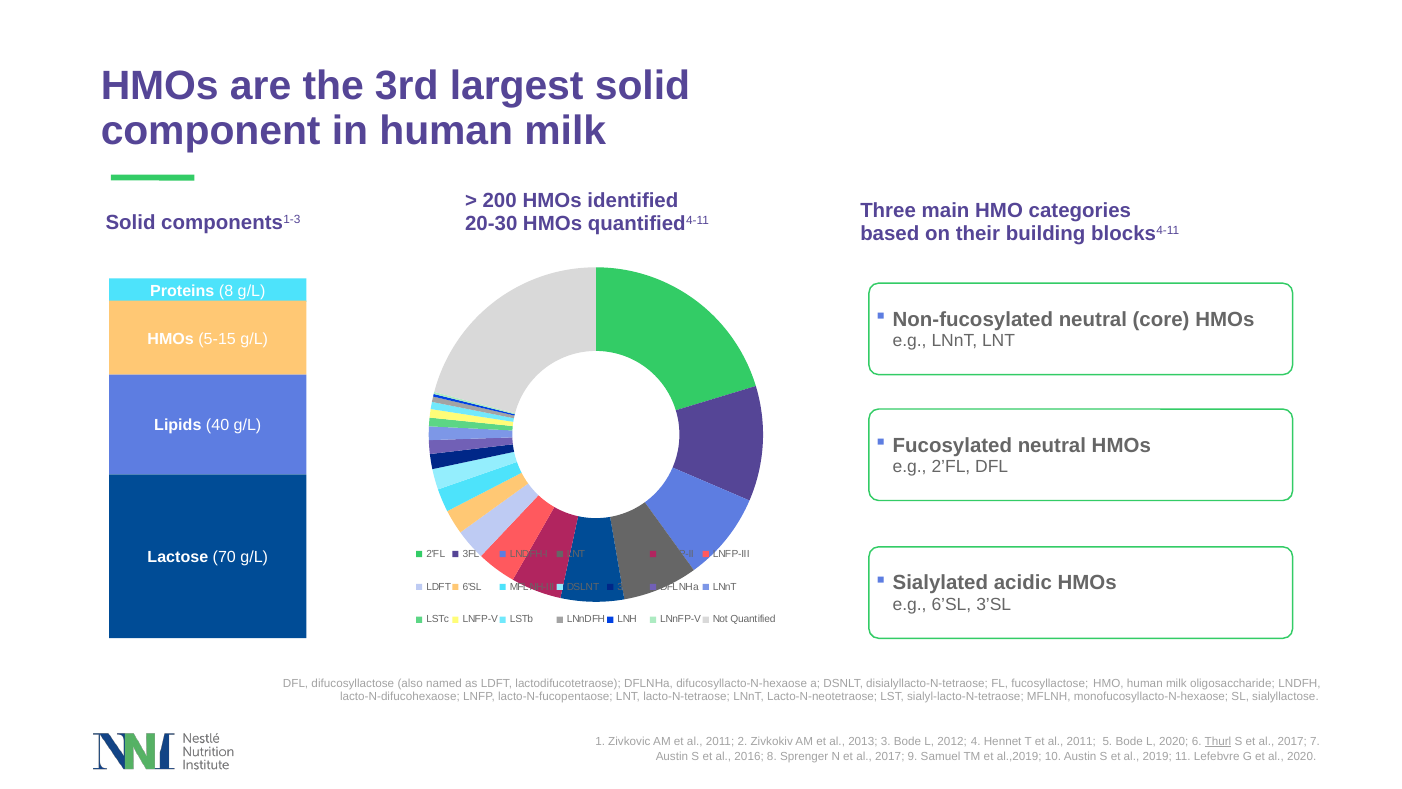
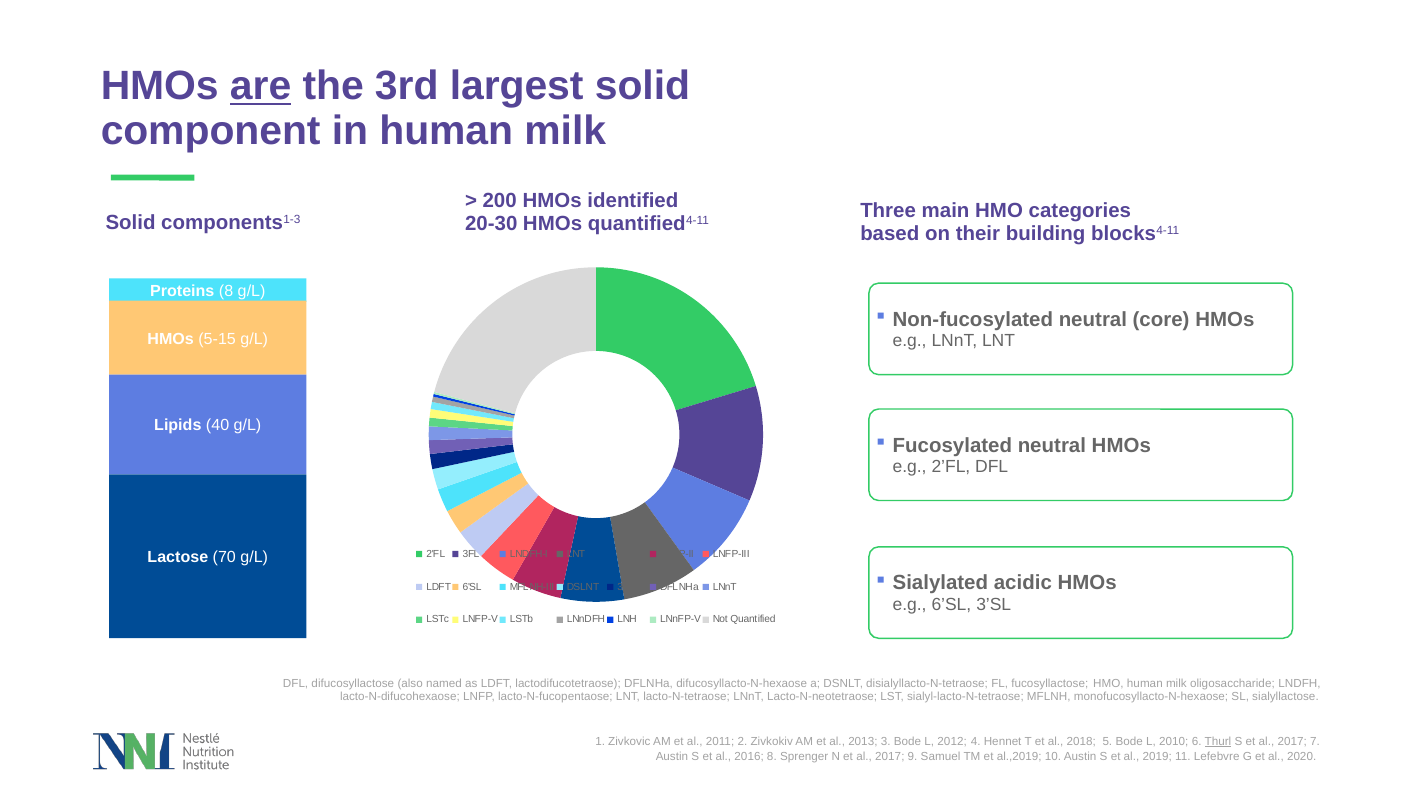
are underline: none -> present (261, 86)
T et al 2011: 2011 -> 2018 (1081, 741)
L 2020: 2020 -> 2010 (1174, 741)
